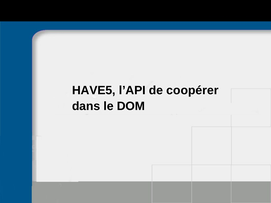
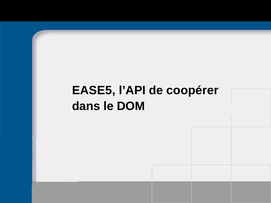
HAVE5: HAVE5 -> EASE5 (94, 90)
